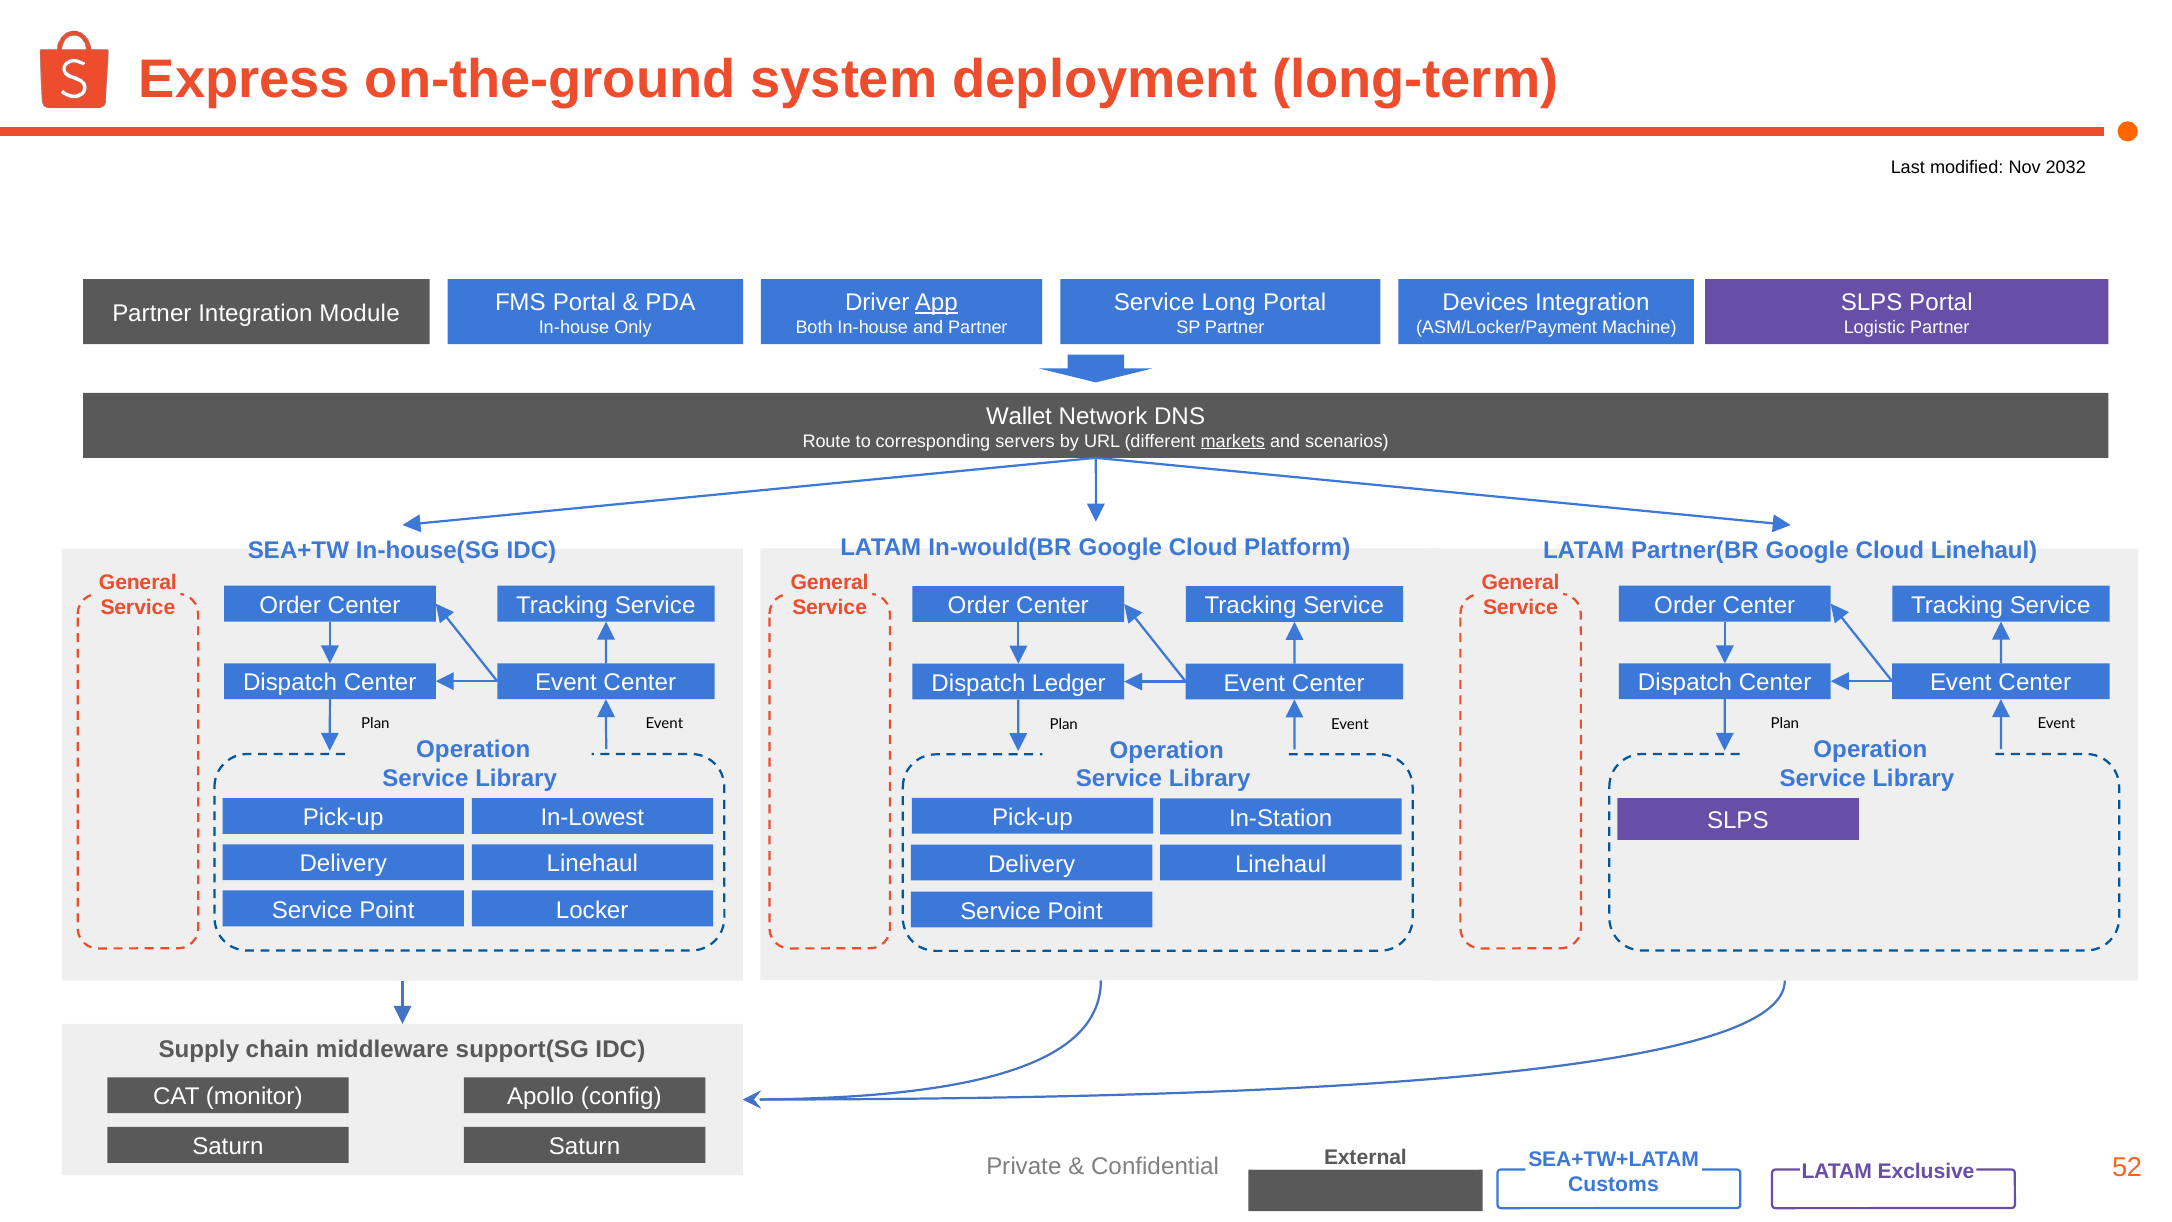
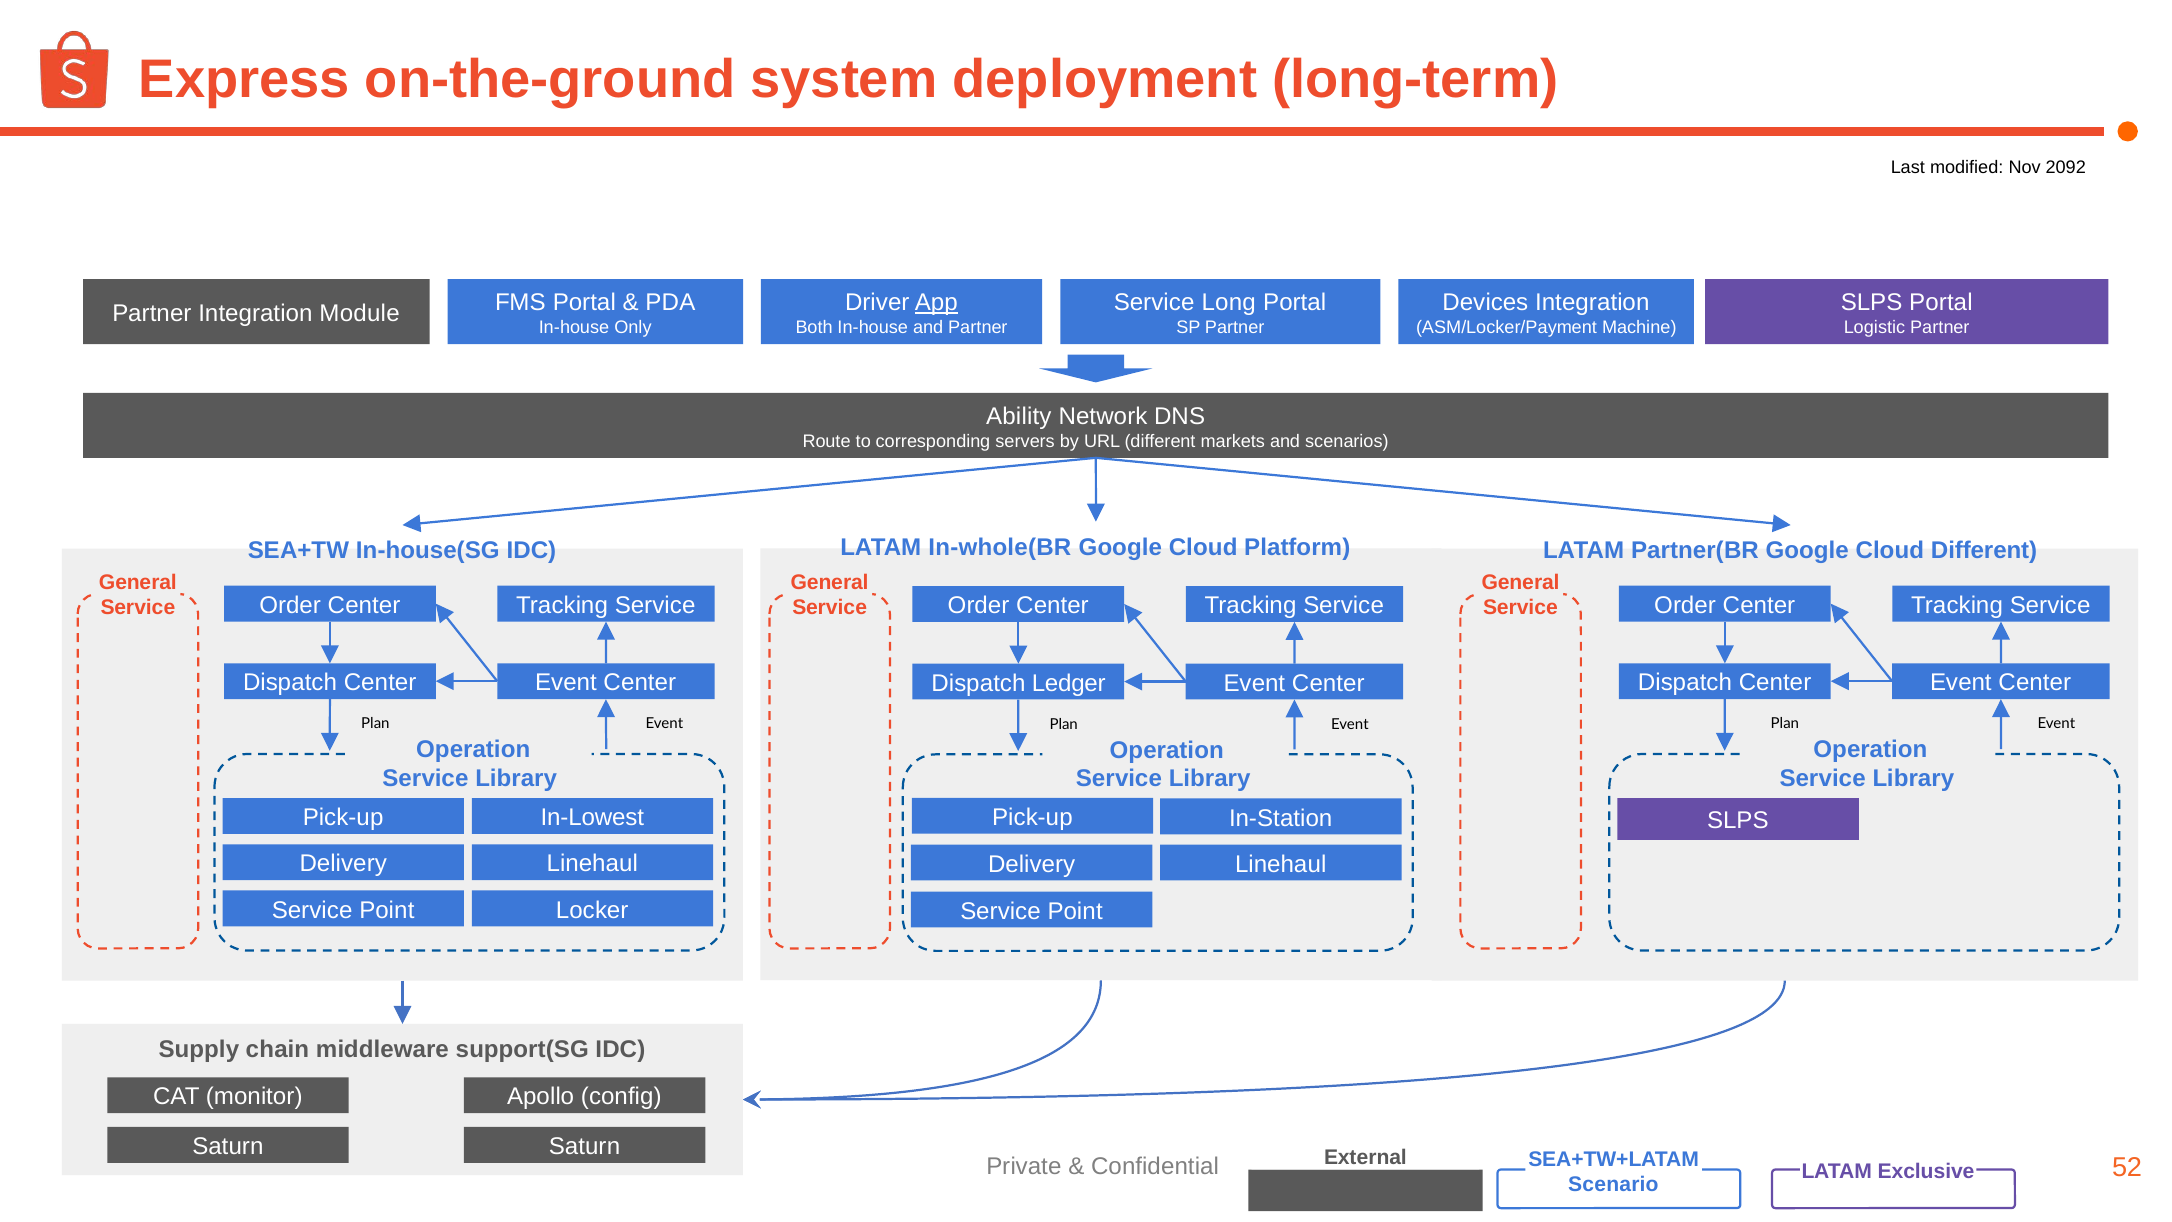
2032: 2032 -> 2092 (2066, 168)
Wallet: Wallet -> Ability (1019, 416)
markets underline: present -> none (1233, 441)
In-would(BR: In-would(BR -> In-whole(BR (1000, 547)
Cloud Linehaul: Linehaul -> Different (1984, 551)
Customs: Customs -> Scenario (1613, 1184)
